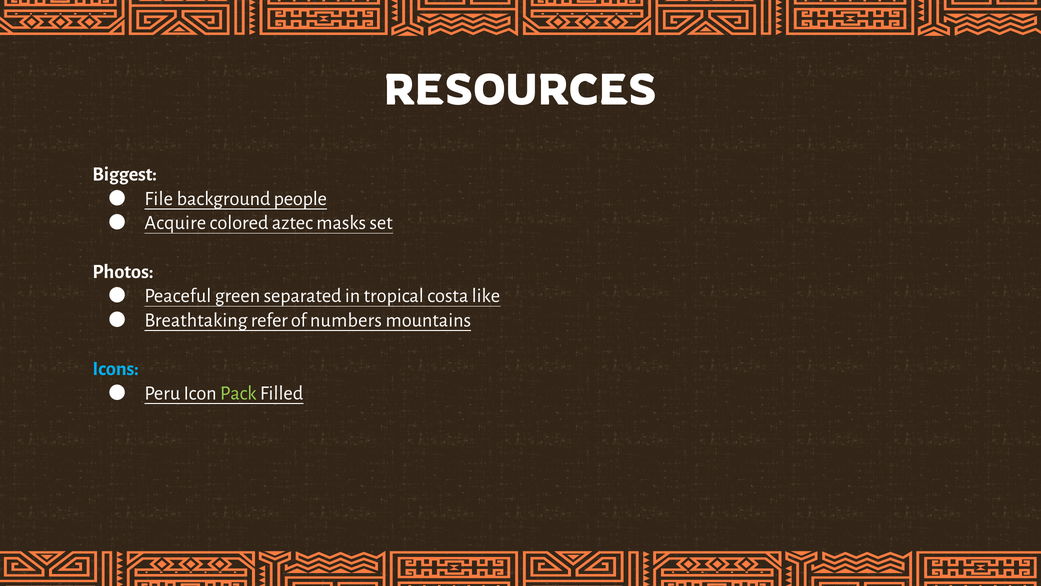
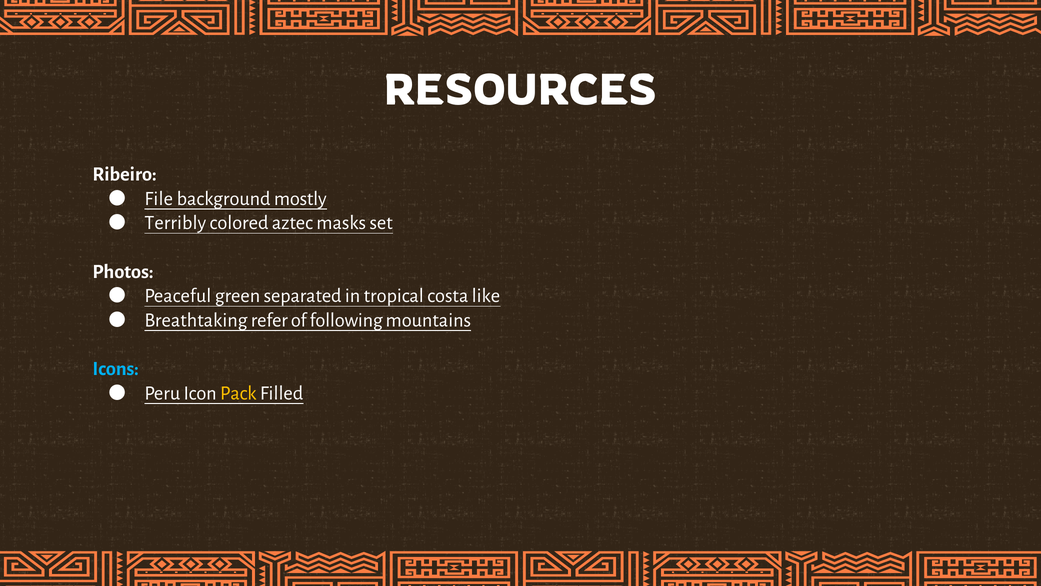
Biggest: Biggest -> Ribeiro (125, 174)
people: people -> mostly (300, 198)
Acquire: Acquire -> Terribly (175, 223)
numbers: numbers -> following (346, 320)
Pack colour: light green -> yellow (238, 393)
